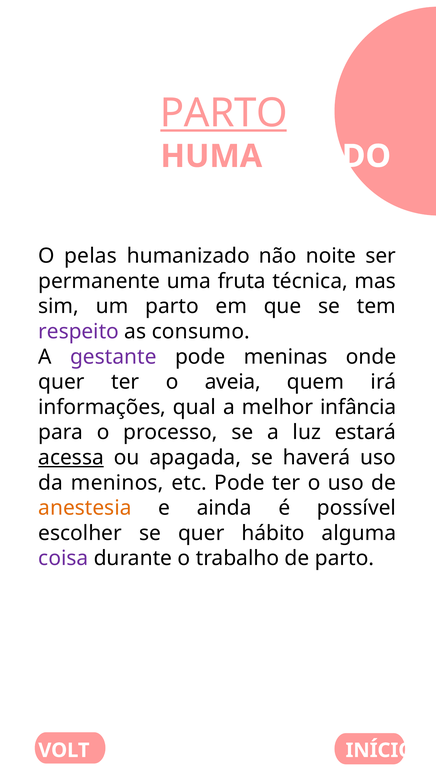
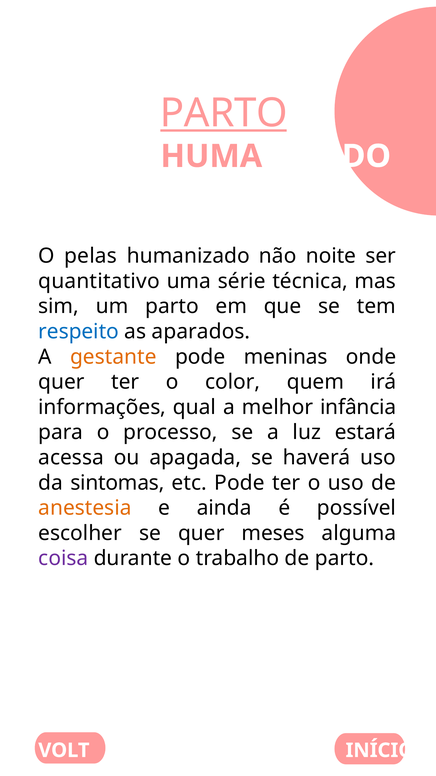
permanente: permanente -> quantitativo (99, 281)
fruta: fruta -> série (242, 281)
respeito colour: purple -> blue (79, 331)
consumo: consumo -> aparados (201, 331)
gestante colour: purple -> orange (113, 356)
aveia: aveia -> color (233, 382)
acessa underline: present -> none (71, 457)
meninos: meninos -> sintomas (117, 482)
hábito: hábito -> meses (273, 533)
